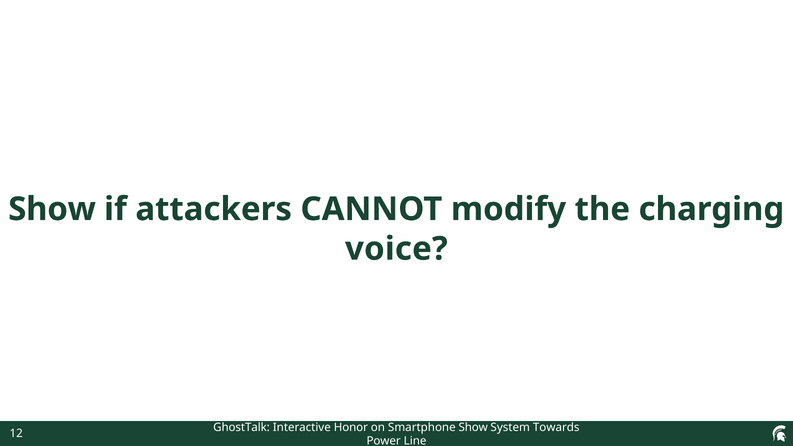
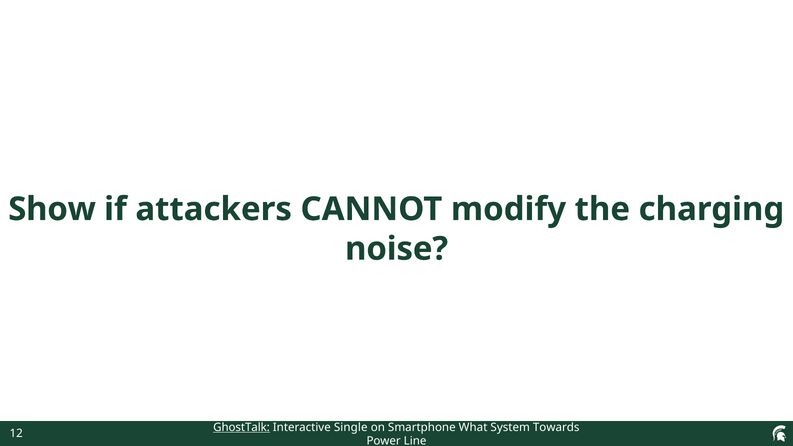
voice: voice -> noise (397, 249)
GhostTalk underline: none -> present (242, 427)
Honor: Honor -> Single (351, 427)
Smartphone Show: Show -> What (473, 427)
